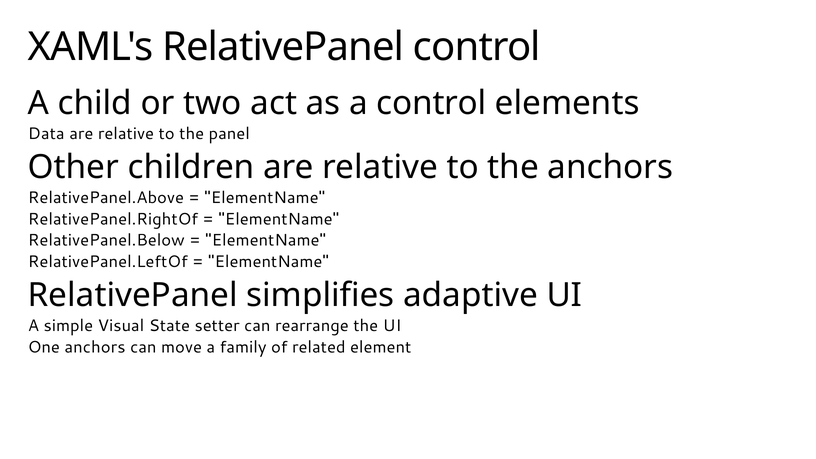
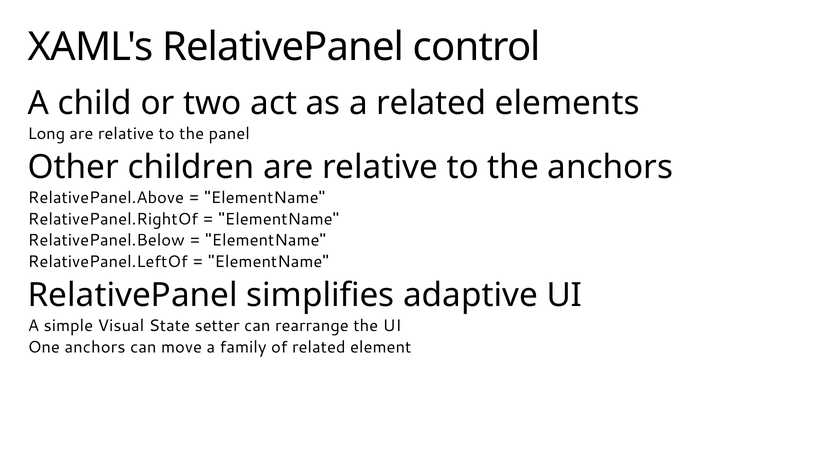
a control: control -> related (431, 103)
Data: Data -> Long (46, 134)
